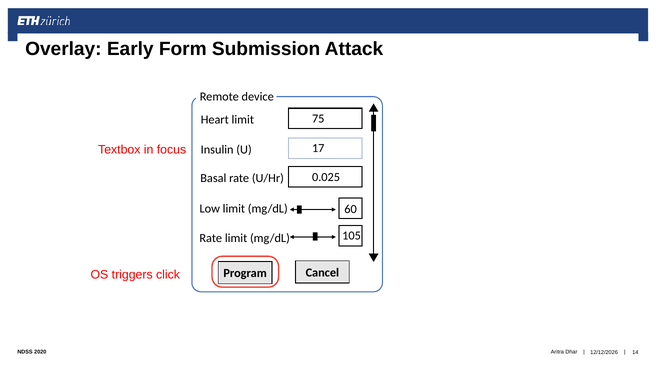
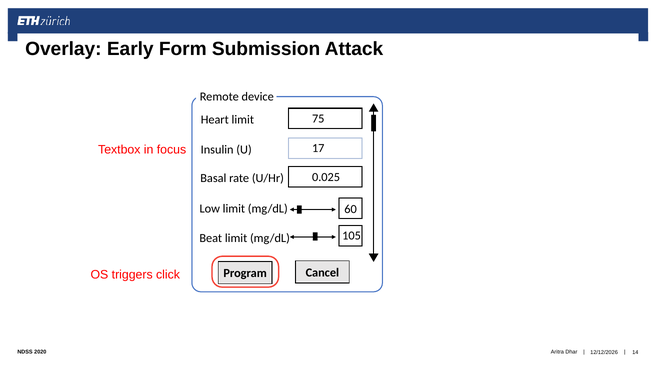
Rate: Rate -> Beat (211, 238)
